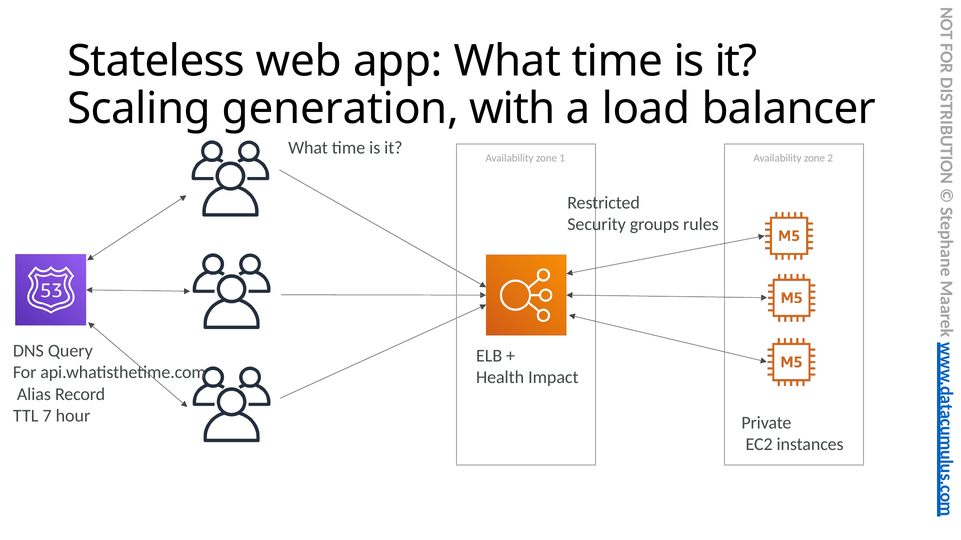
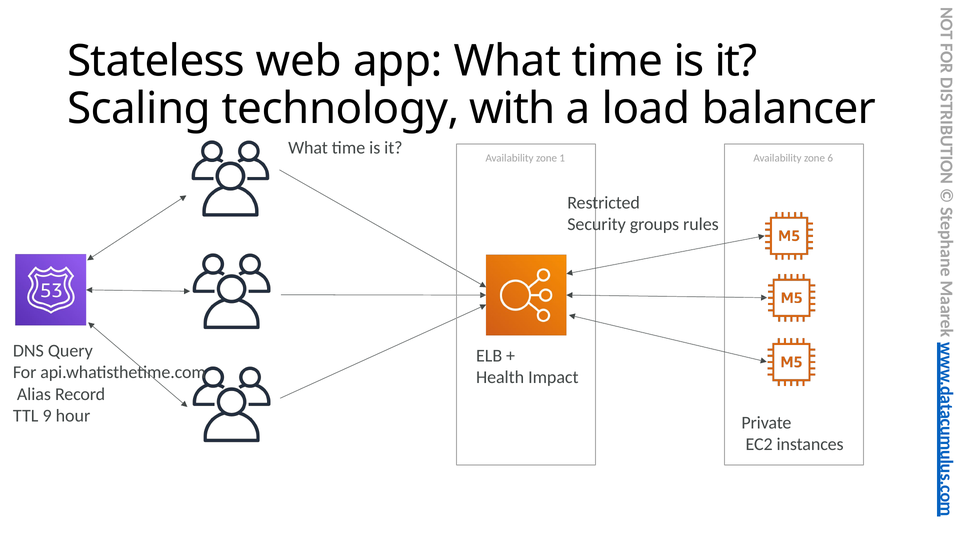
generation: generation -> technology (341, 109)
2: 2 -> 6 (830, 158)
7: 7 -> 9 (47, 416)
